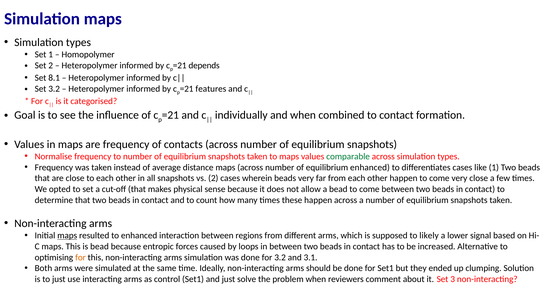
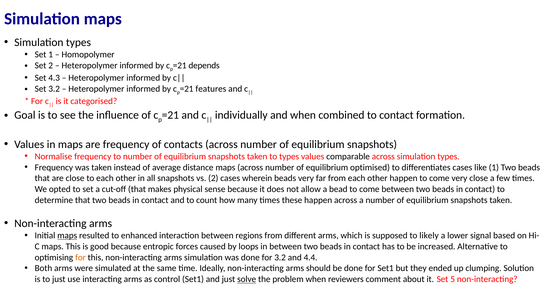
8.1: 8.1 -> 4.3 (54, 78)
to maps: maps -> types (289, 156)
comparable colour: green -> black (348, 156)
equilibrium enhanced: enhanced -> optimised (370, 167)
is bead: bead -> good (100, 246)
3.1: 3.1 -> 4.4 (311, 257)
solve underline: none -> present (247, 279)
3: 3 -> 5 (453, 279)
